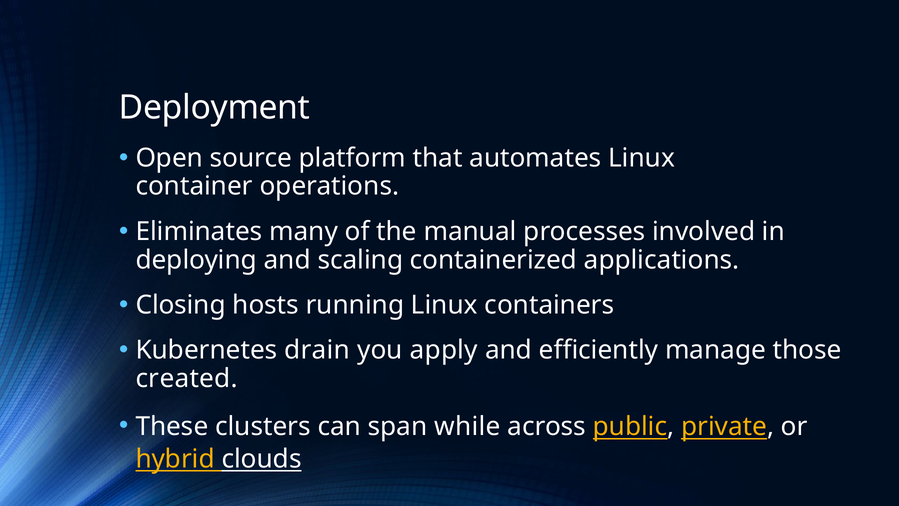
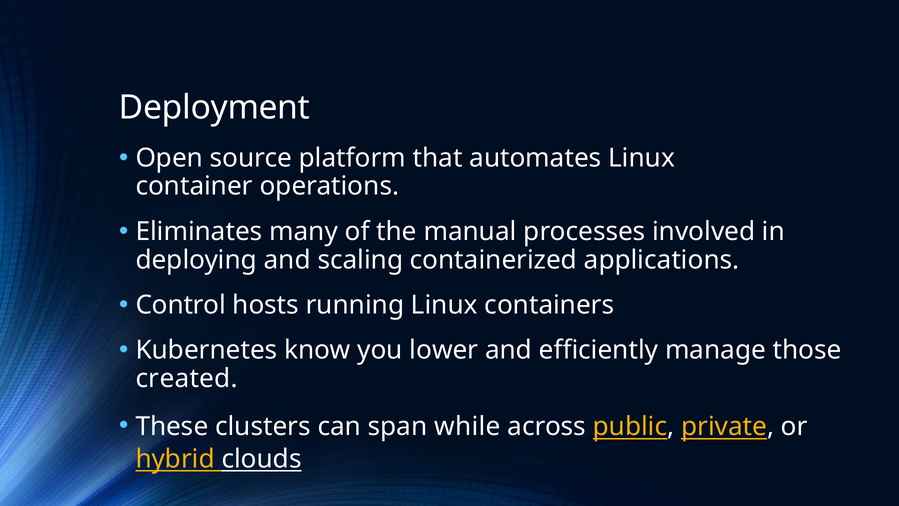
Closing: Closing -> Control (181, 305)
drain: drain -> know (317, 350)
apply: apply -> lower (444, 350)
